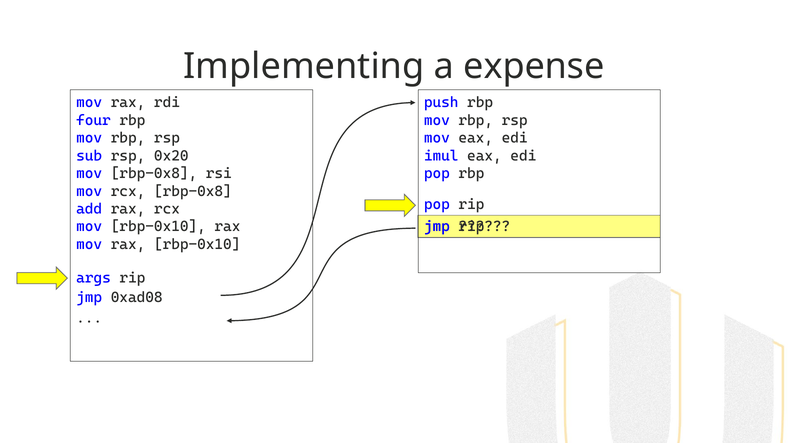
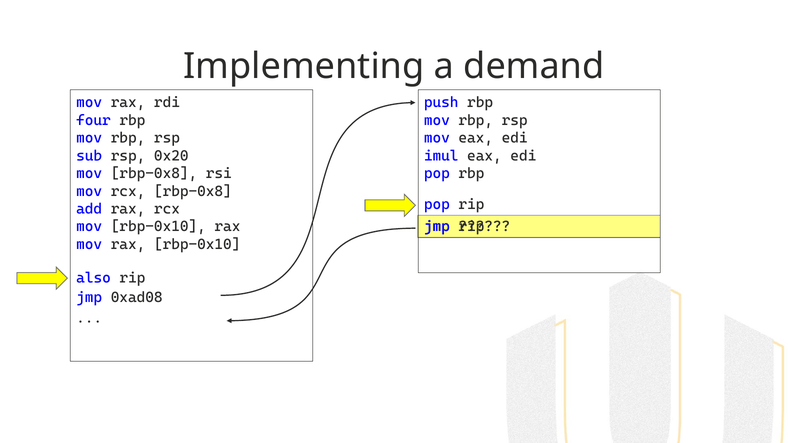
expense: expense -> demand (534, 66)
args: args -> also (94, 278)
